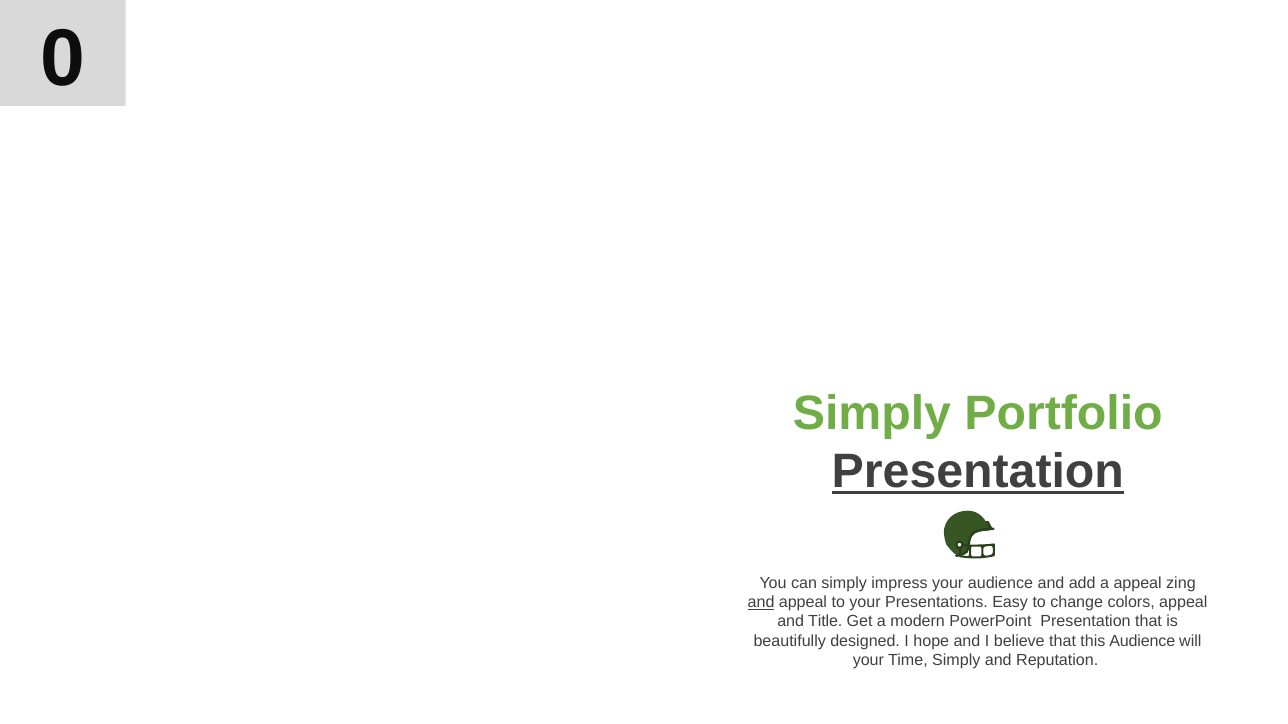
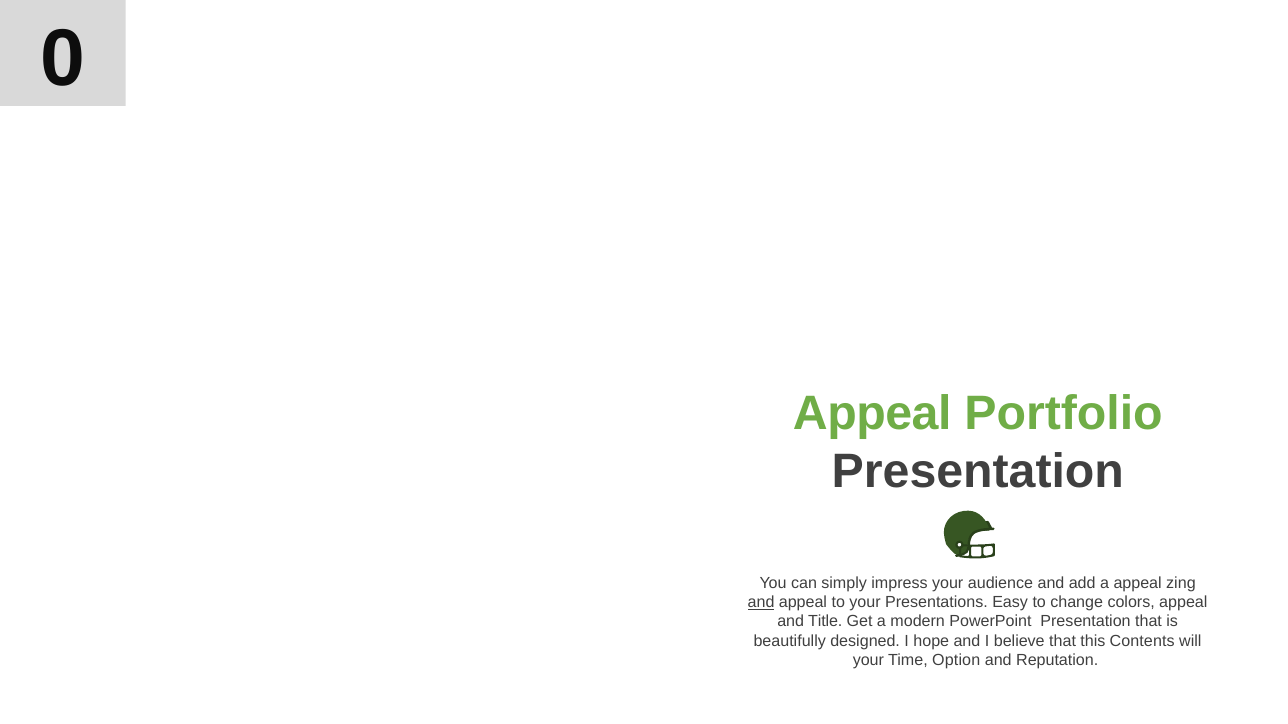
Simply: Simply -> Appeal (872, 414)
Presentation underline: present -> none (978, 472)
this Audience: Audience -> Contents (1142, 641)
Time Simply: Simply -> Option (956, 661)
